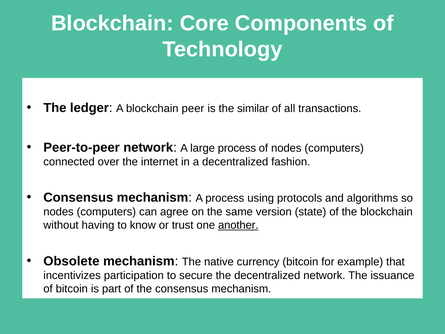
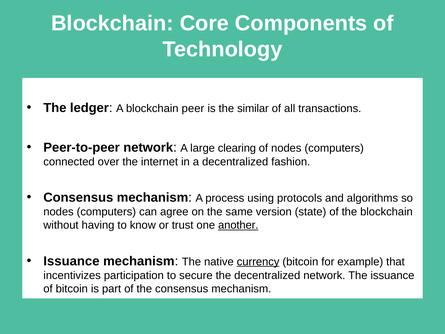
large process: process -> clearing (237, 148)
Obsolete: Obsolete -> Issuance (71, 261)
currency underline: none -> present (258, 262)
